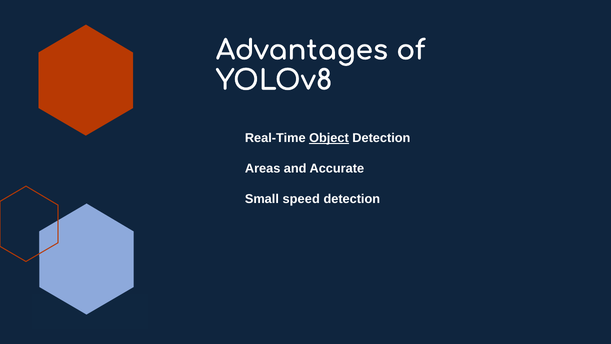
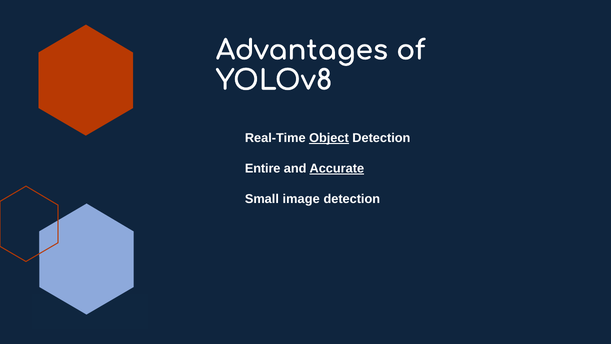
Areas: Areas -> Entire (263, 168)
Accurate underline: none -> present (337, 168)
speed: speed -> image (301, 199)
